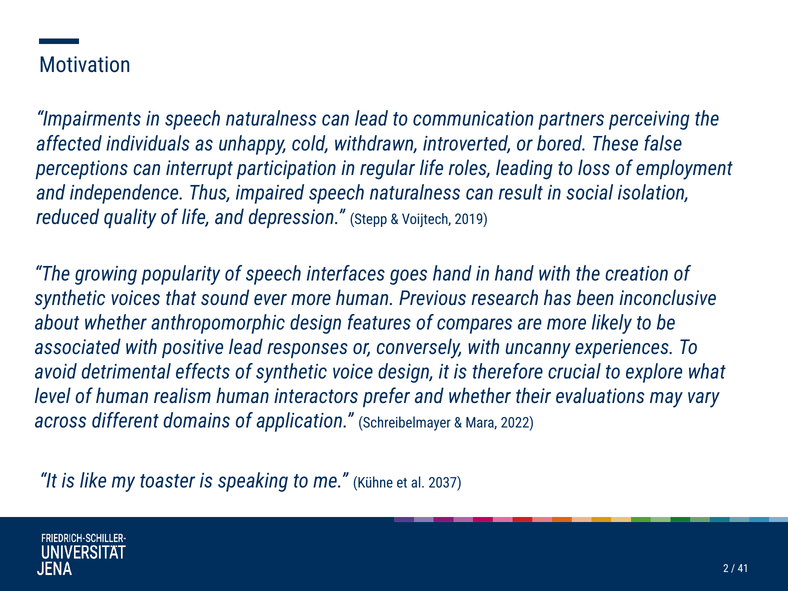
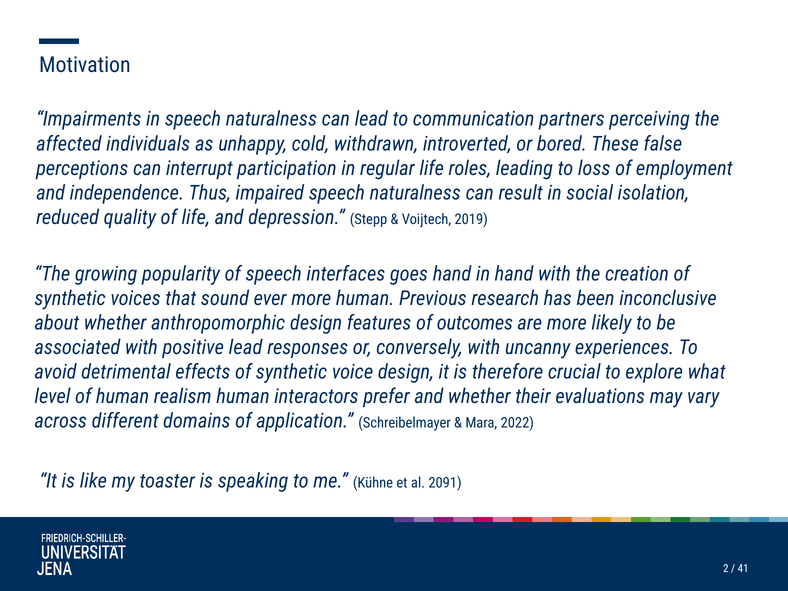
compares: compares -> outcomes (475, 323)
2037: 2037 -> 2091 (445, 483)
